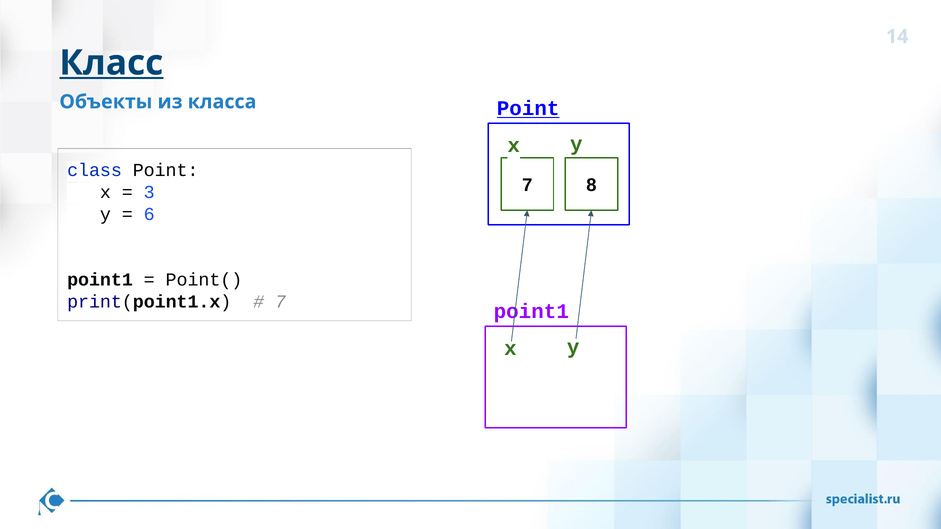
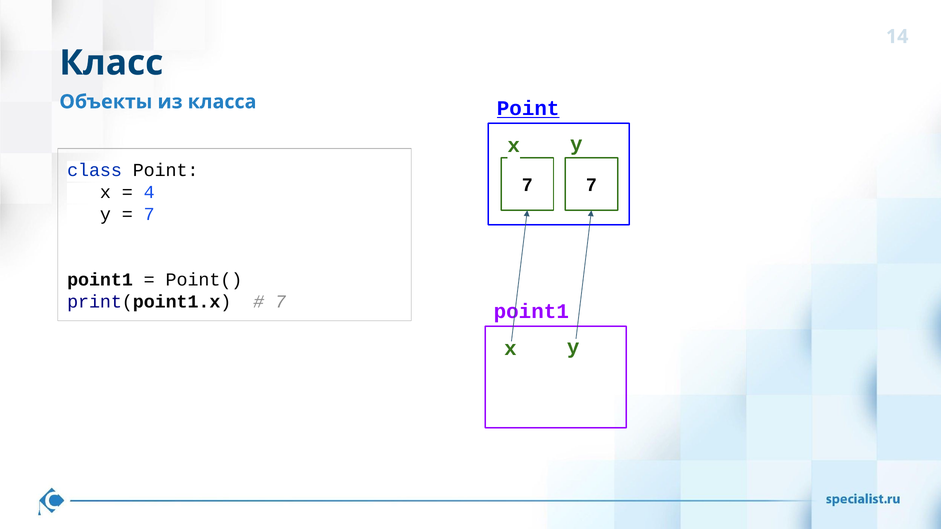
Класс underline: present -> none (111, 63)
8: 8 -> 7 (591, 185)
3: 3 -> 4 (149, 192)
6: 6 -> 7 (149, 214)
